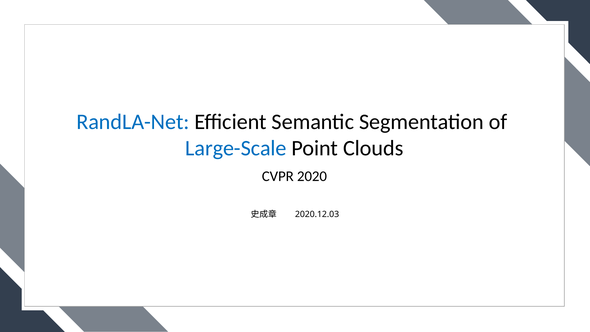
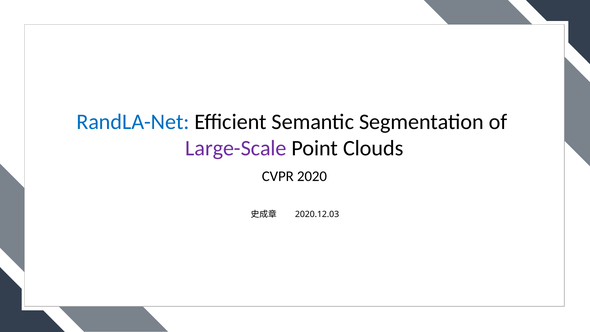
Large-Scale colour: blue -> purple (236, 148)
